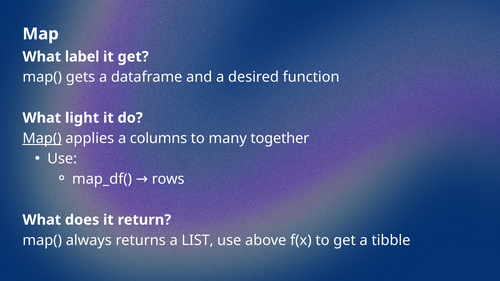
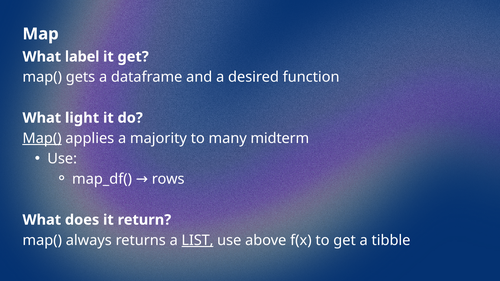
columns: columns -> majority (158, 138)
together: together -> midterm (280, 138)
LIST underline: none -> present (198, 240)
